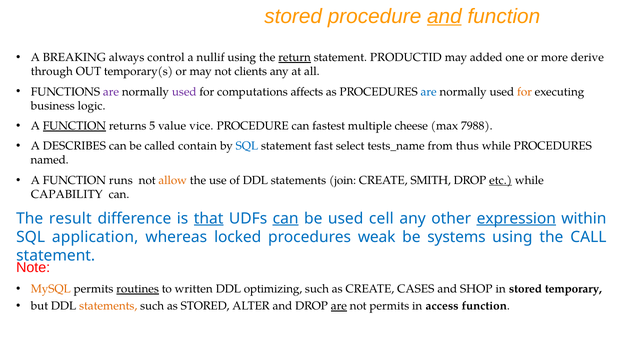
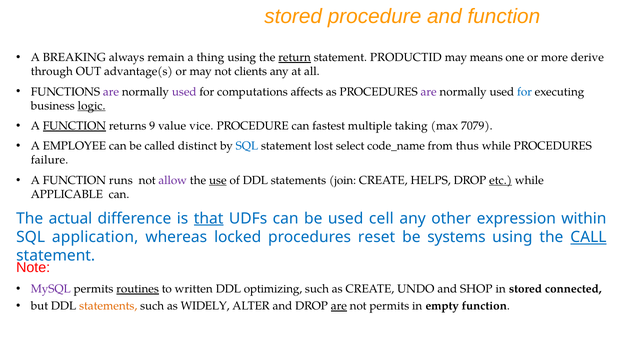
and underline: present -> none (444, 16)
control: control -> remain (166, 58)
nullif: nullif -> thing (210, 58)
added: added -> means (486, 58)
temporary(s: temporary(s -> advantage(s (138, 72)
are colour: blue -> purple (429, 92)
for colour: orange -> blue (525, 92)
logic underline: none -> present (92, 106)
5: 5 -> 9 (152, 126)
cheese: cheese -> taking (411, 126)
7988: 7988 -> 7079 (477, 126)
DESCRIBES: DESCRIBES -> EMPLOYEE (74, 146)
contain: contain -> distinct (198, 146)
fast: fast -> lost (324, 146)
tests_name: tests_name -> code_name (396, 146)
named: named -> failure (49, 160)
allow colour: orange -> purple (173, 181)
use underline: none -> present (218, 181)
SMITH: SMITH -> HELPS (431, 181)
CAPABILITY: CAPABILITY -> APPLICABLE (67, 195)
result: result -> actual (70, 219)
can underline: present -> none (286, 219)
expression underline: present -> none (516, 219)
weak: weak -> reset (377, 237)
CALL underline: none -> present (588, 237)
MySQL colour: orange -> purple (51, 289)
CASES: CASES -> UNDO (416, 289)
temporary: temporary -> connected (573, 289)
as STORED: STORED -> WIDELY (205, 306)
access: access -> empty (442, 306)
